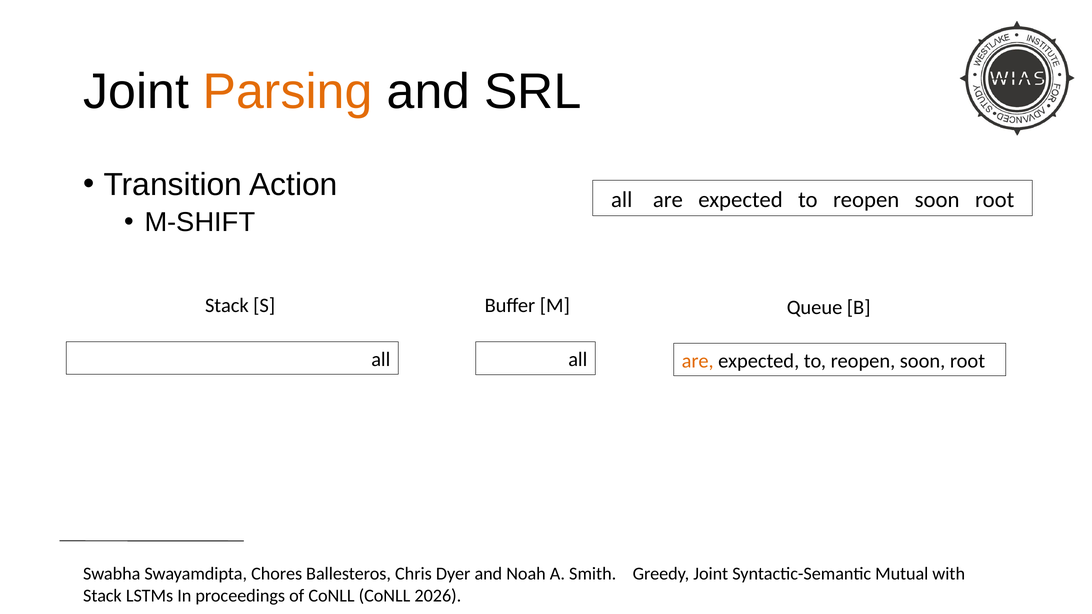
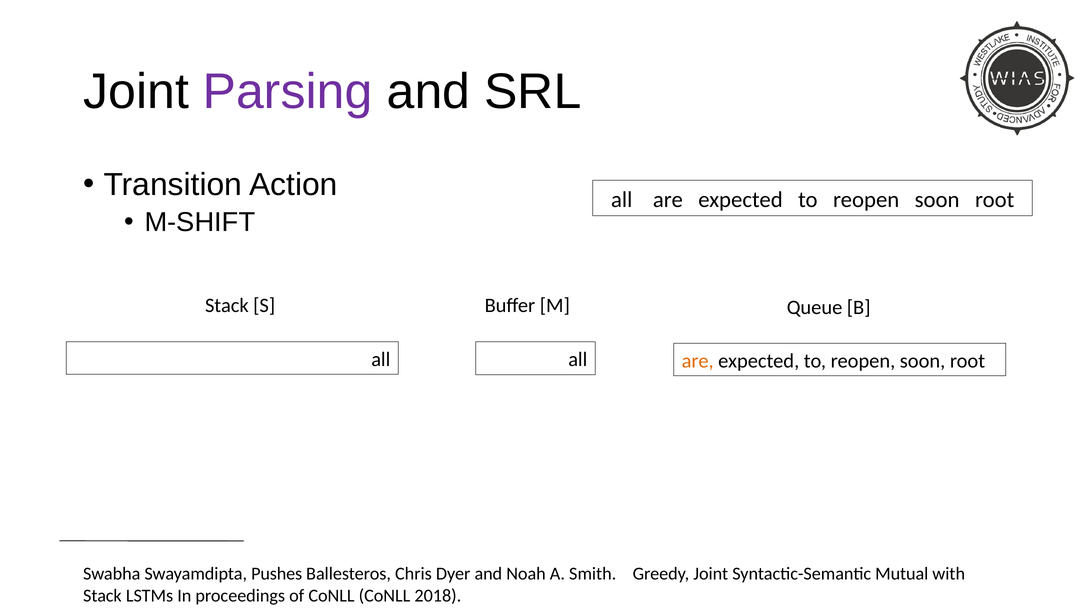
Parsing colour: orange -> purple (288, 92)
Chores: Chores -> Pushes (277, 574)
2026: 2026 -> 2018 (438, 596)
